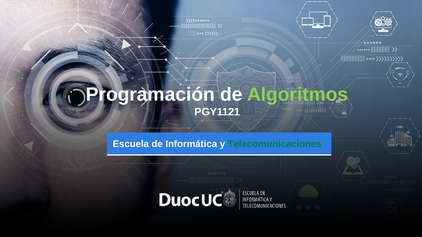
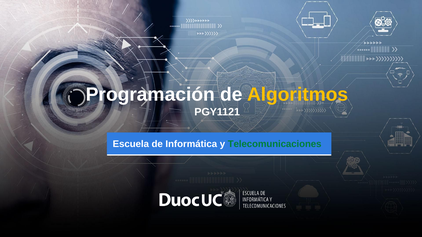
Algoritmos colour: light green -> yellow (298, 95)
